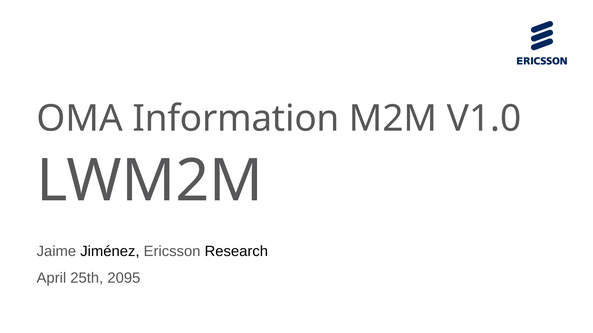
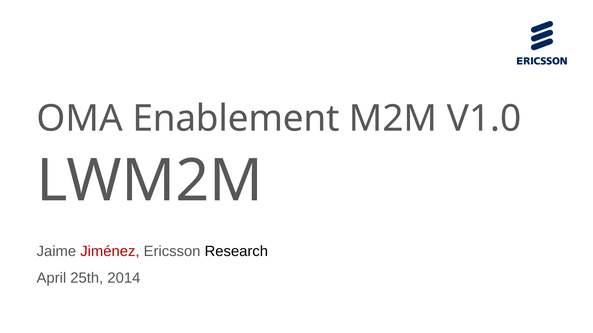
Information: Information -> Enablement (236, 119)
Jiménez colour: black -> red (110, 252)
2095: 2095 -> 2014 (124, 278)
